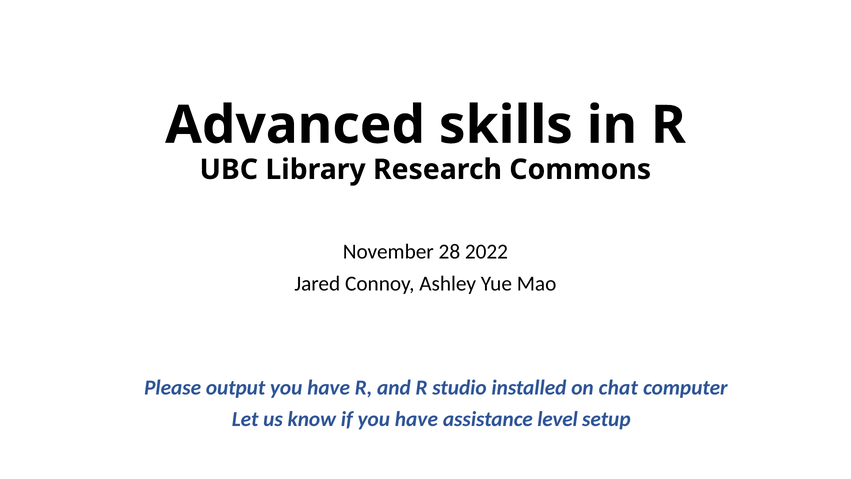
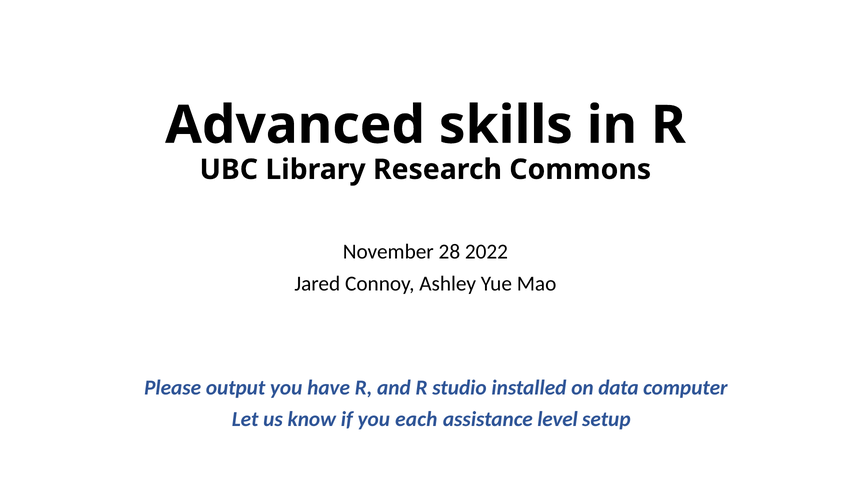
chat: chat -> data (619, 387)
if you have: have -> each (416, 419)
